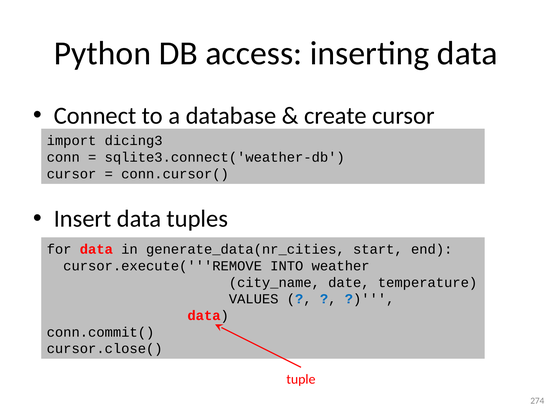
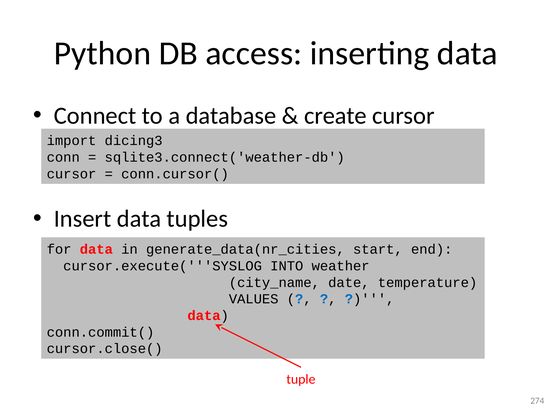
cursor.execute('''REMOVE: cursor.execute('''REMOVE -> cursor.execute('''SYSLOG (163, 266)
